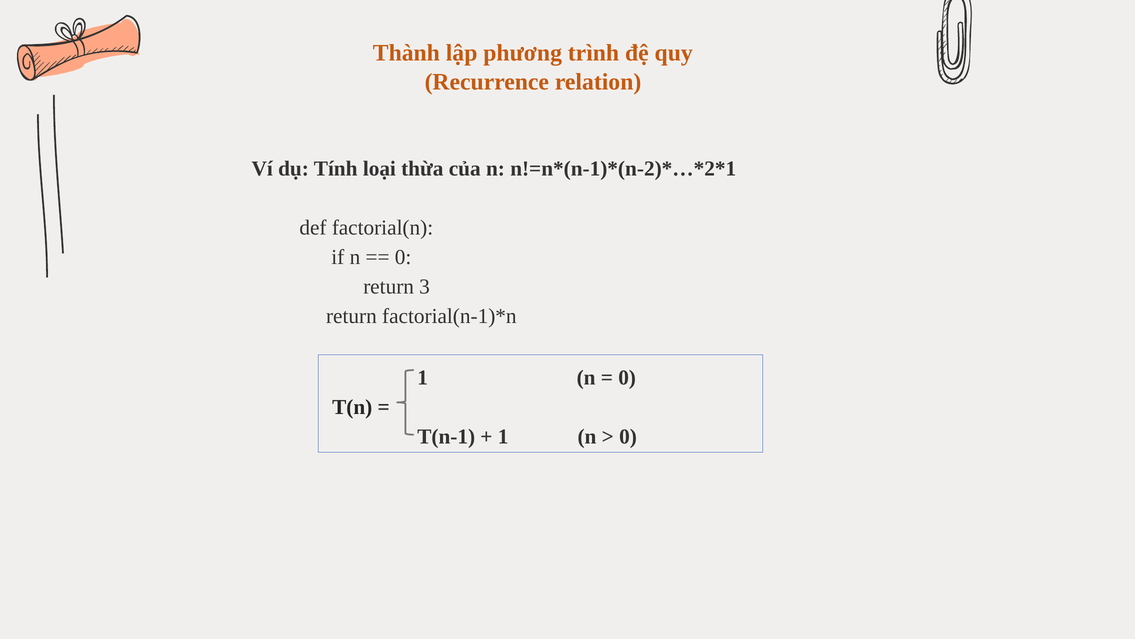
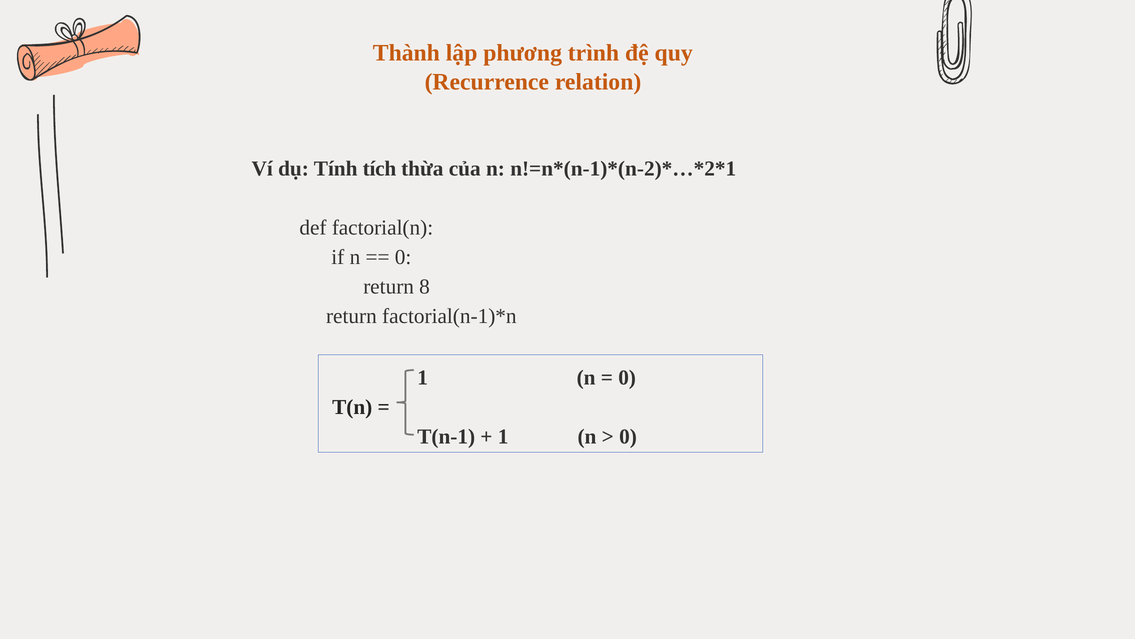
loại: loại -> tích (379, 168)
3: 3 -> 8 (425, 287)
